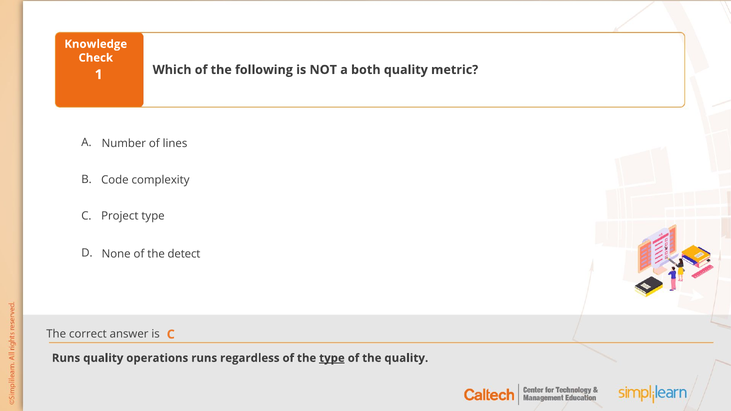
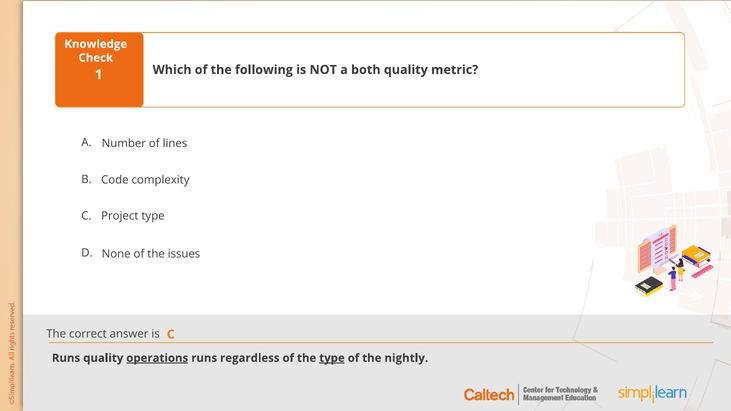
detect: detect -> issues (184, 254)
operations underline: none -> present (157, 358)
the quality: quality -> nightly (406, 358)
